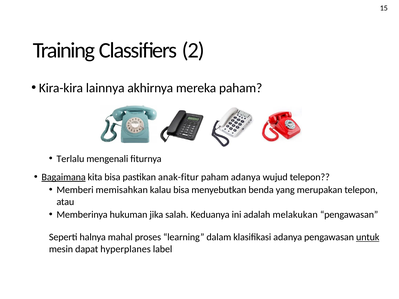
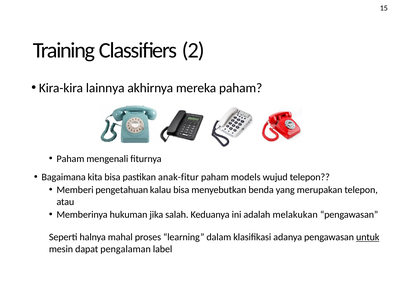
Terlalu: Terlalu -> Paham (70, 159)
Bagaimana underline: present -> none (64, 177)
paham adanya: adanya -> models (246, 177)
memisahkan: memisahkan -> pengetahuan (122, 190)
hyperplanes: hyperplanes -> pengalaman (126, 249)
